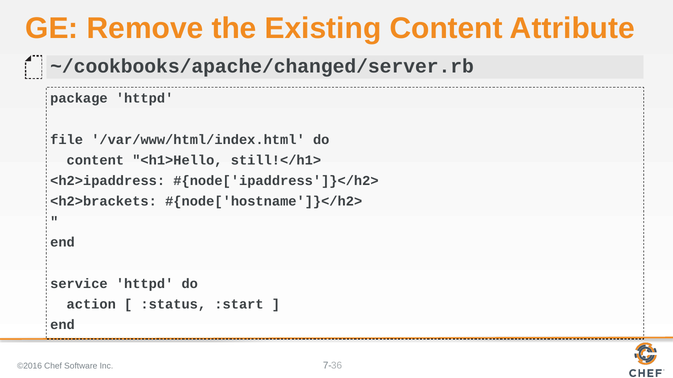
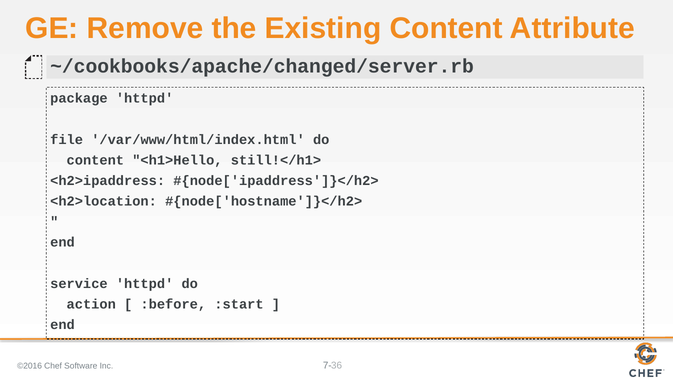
<h2>brackets: <h2>brackets -> <h2>location (104, 202)
:status: :status -> :before (173, 305)
